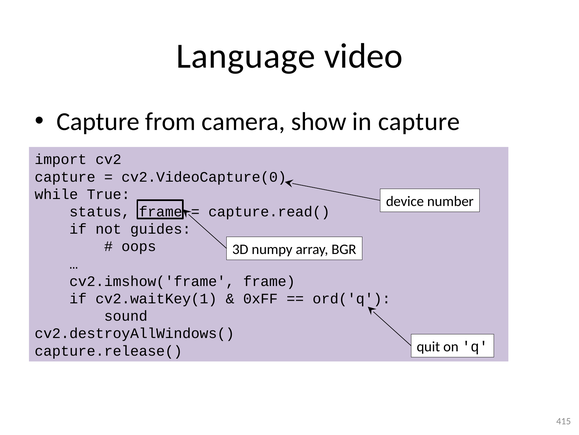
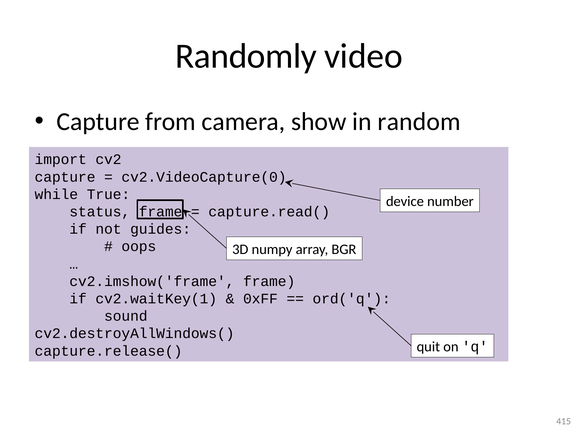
Language: Language -> Randomly (246, 56)
in capture: capture -> random (419, 121)
